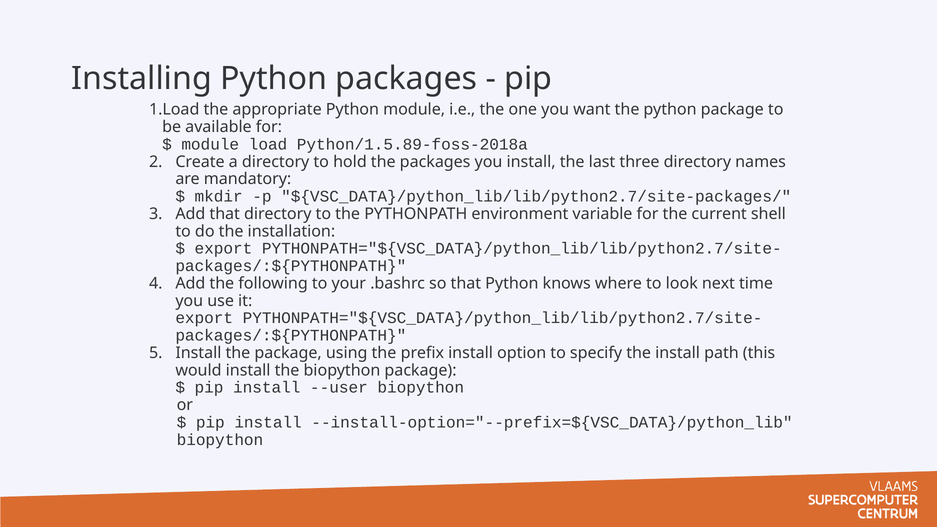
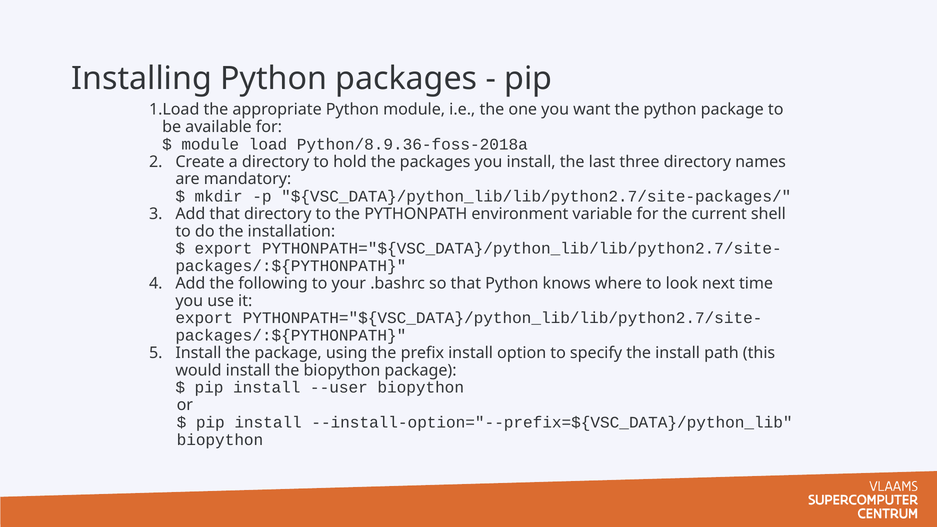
Python/1.5.89-foss-2018a: Python/1.5.89-foss-2018a -> Python/8.9.36-foss-2018a (412, 144)
